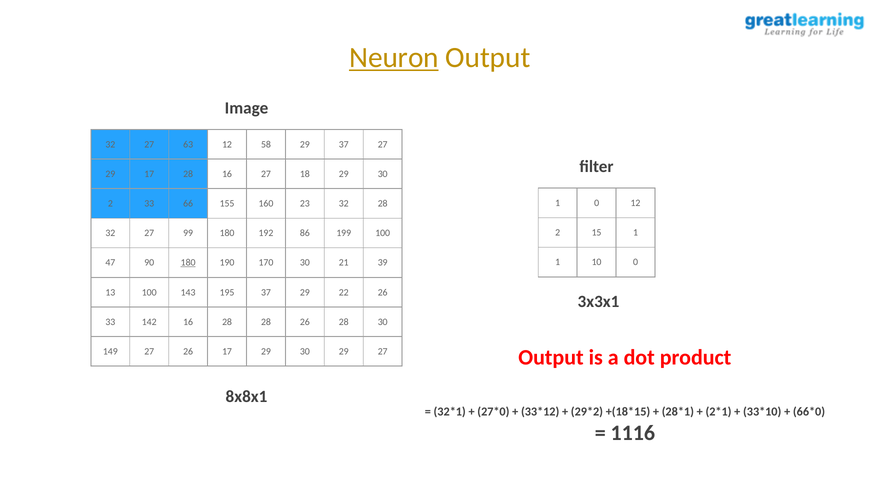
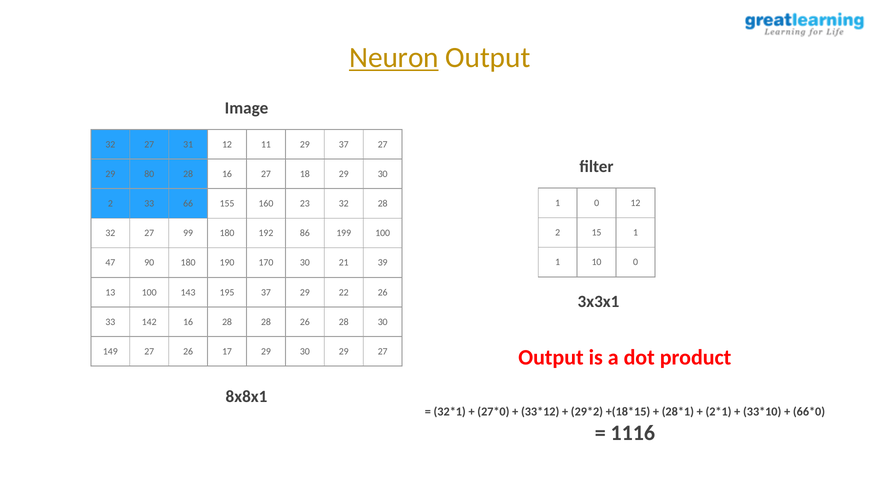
63: 63 -> 31 (188, 144)
58: 58 -> 11 (266, 144)
29 17: 17 -> 80 (149, 174)
180 underline: present -> none (188, 263)
